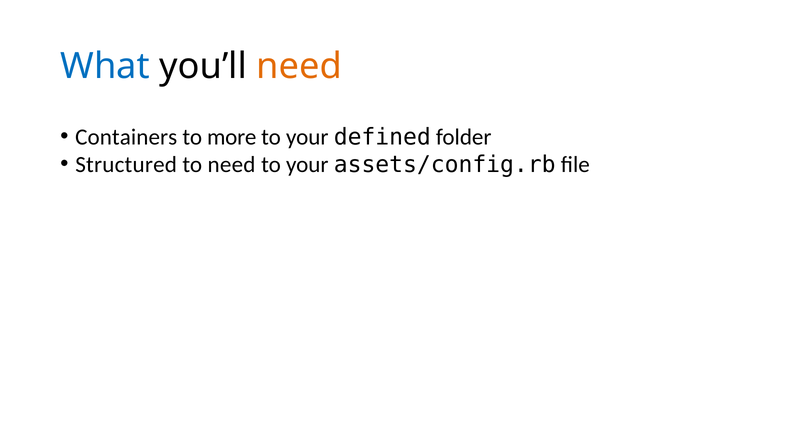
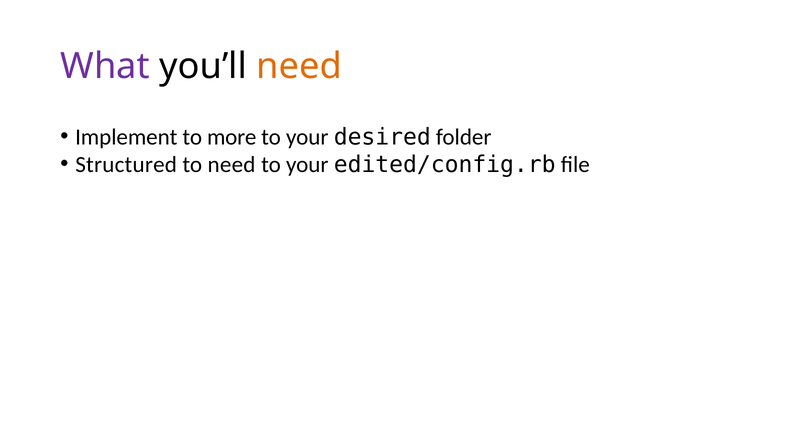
What colour: blue -> purple (105, 66)
Containers: Containers -> Implement (126, 137)
defined: defined -> desired (382, 137)
assets/config.rb: assets/config.rb -> edited/config.rb (445, 165)
